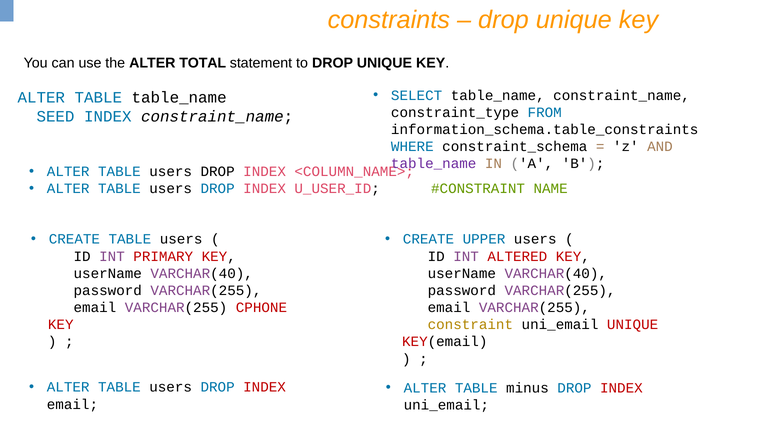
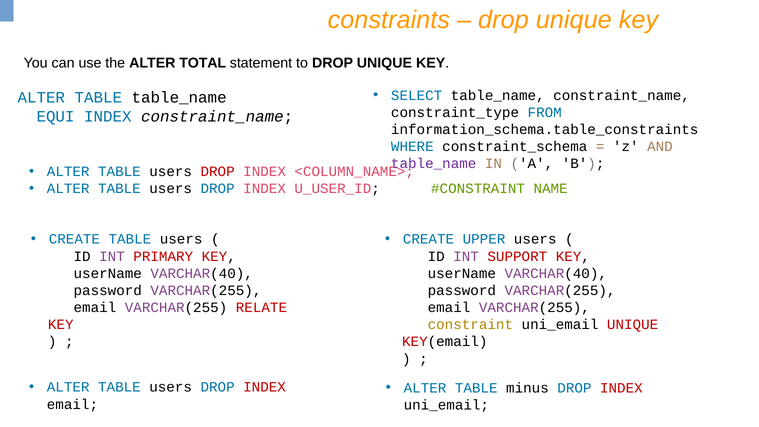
SEED: SEED -> EQUI (55, 117)
DROP colour: black -> red (218, 172)
ALTERED: ALTERED -> SUPPORT (517, 256)
CPHONE: CPHONE -> RELATE (261, 308)
